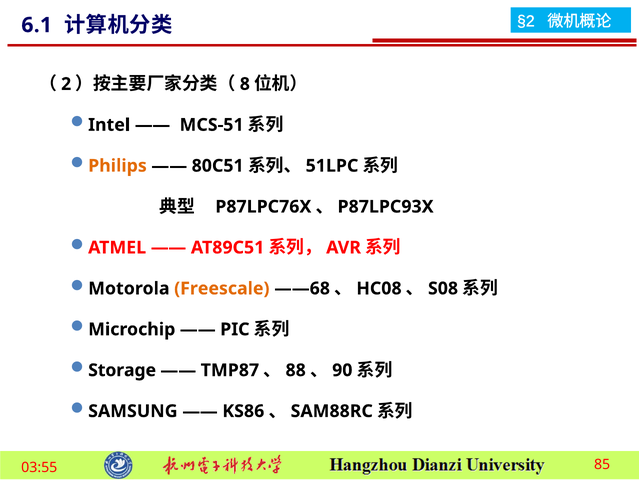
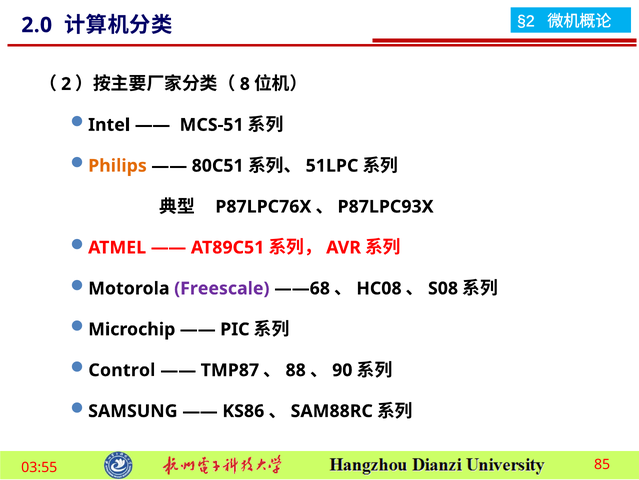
6.1: 6.1 -> 2.0 (37, 25)
Freescale colour: orange -> purple (222, 288)
Storage: Storage -> Control (122, 370)
